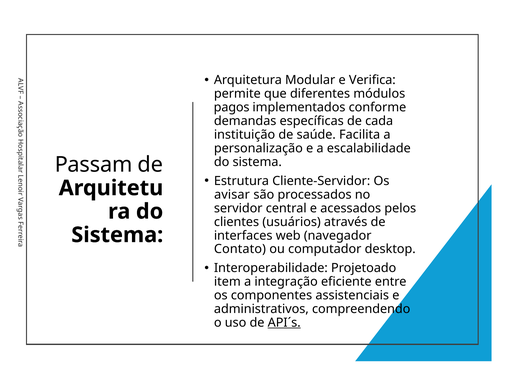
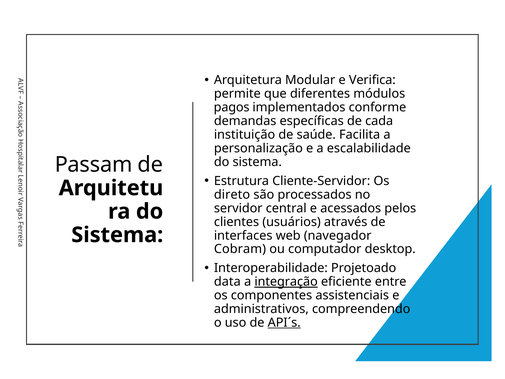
avisar: avisar -> direto (232, 194)
Contato: Contato -> Cobram (240, 249)
item: item -> data (227, 282)
integração underline: none -> present (286, 282)
